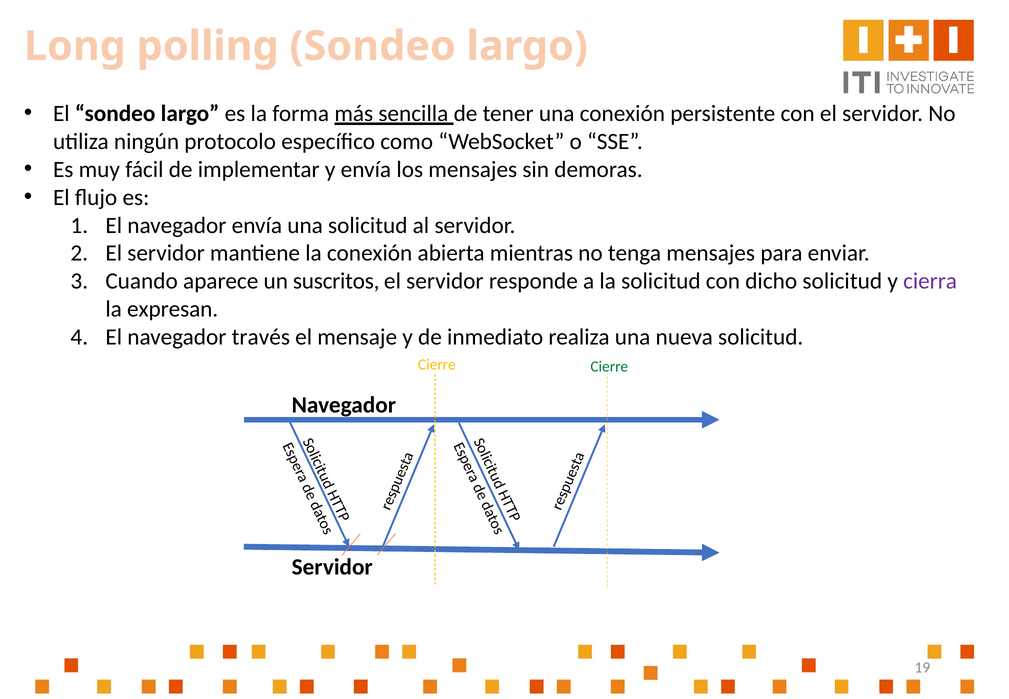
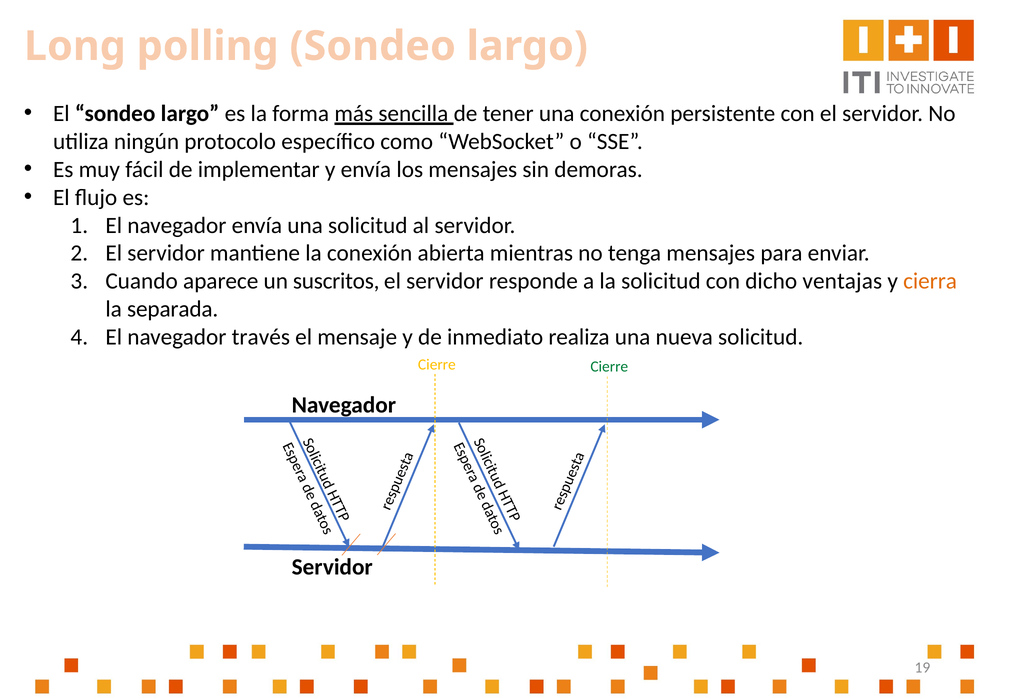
dicho solicitud: solicitud -> ventajas (842, 281)
cierra colour: purple -> orange (930, 281)
expresan: expresan -> separada (173, 309)
